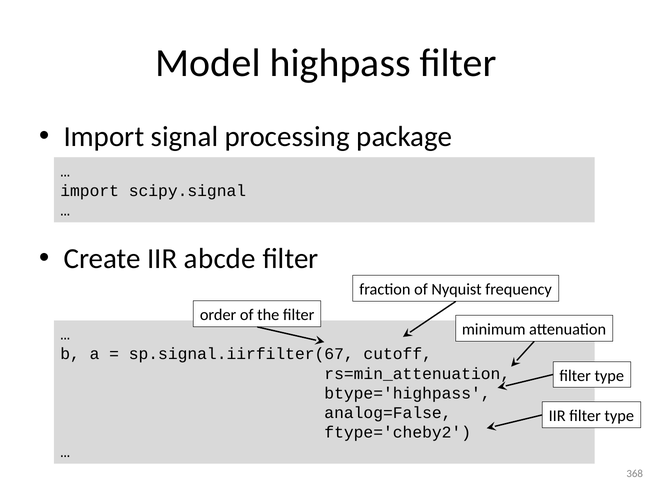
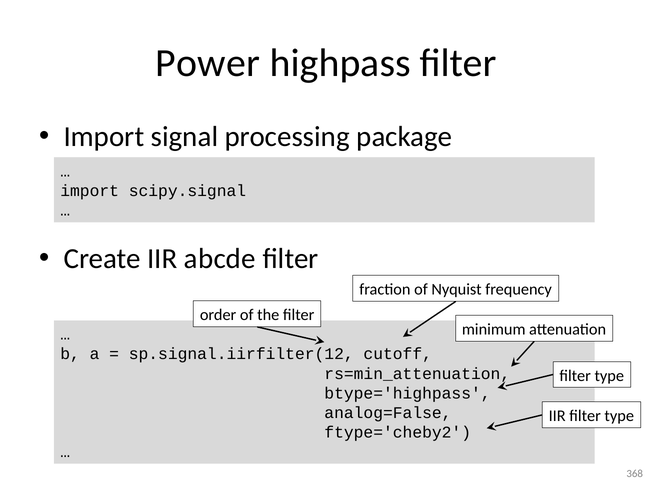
Model: Model -> Power (208, 63)
sp.signal.iirfilter(67: sp.signal.iirfilter(67 -> sp.signal.iirfilter(12 (241, 354)
